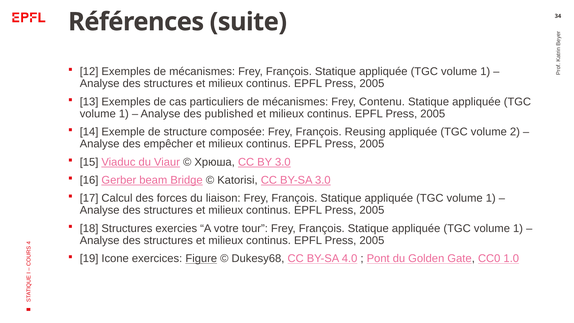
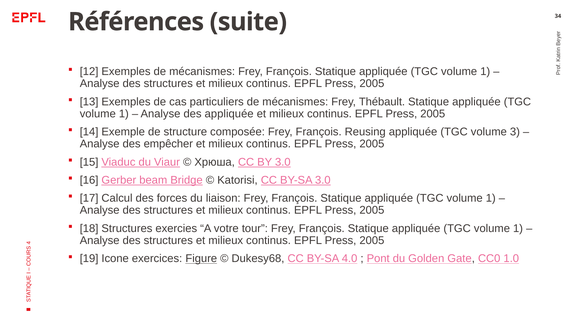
Contenu: Contenu -> Thébault (382, 102)
des published: published -> appliquée (229, 114)
2: 2 -> 3 (515, 132)
